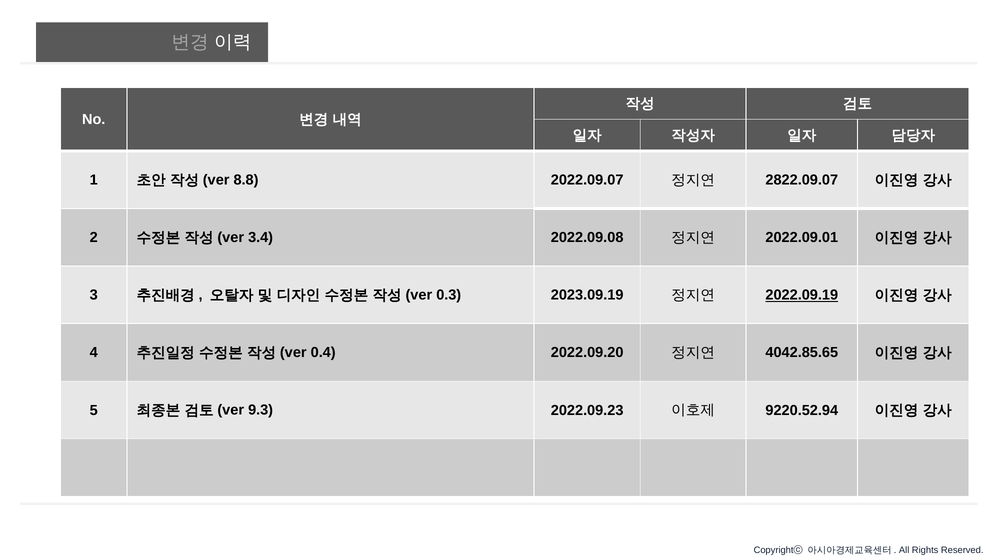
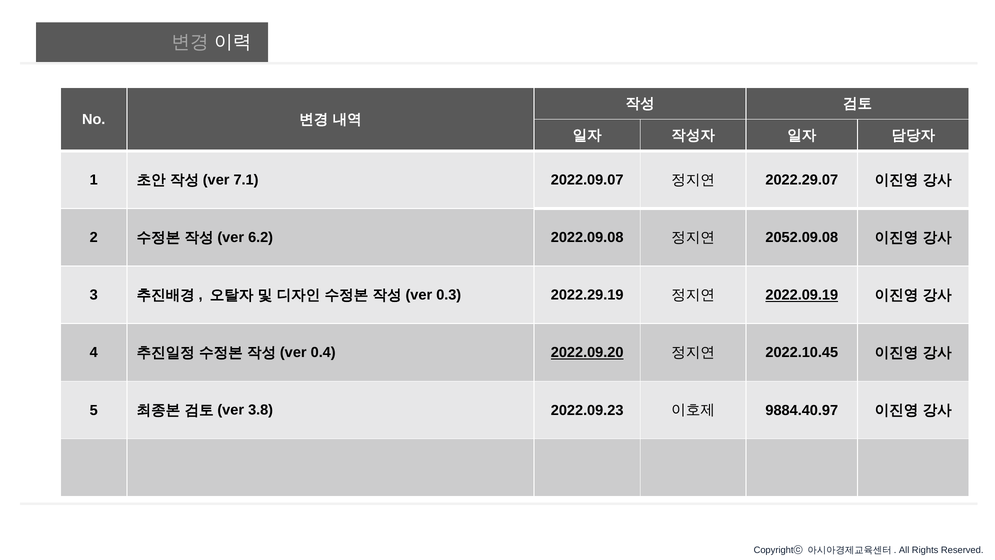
8.8: 8.8 -> 7.1 (246, 180)
2822.09.07: 2822.09.07 -> 2022.29.07 (802, 180)
3.4: 3.4 -> 6.2 (261, 237)
2022.09.01: 2022.09.01 -> 2052.09.08 (802, 237)
2023.09.19: 2023.09.19 -> 2022.29.19 (587, 295)
2022.09.20 underline: none -> present (587, 352)
4042.85.65: 4042.85.65 -> 2022.10.45 (802, 352)
9.3: 9.3 -> 3.8 (261, 410)
9220.52.94: 9220.52.94 -> 9884.40.97 (802, 410)
